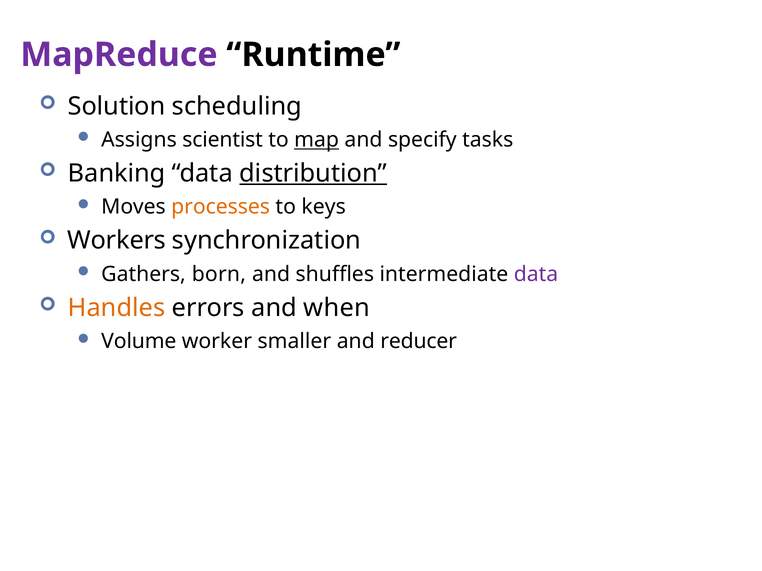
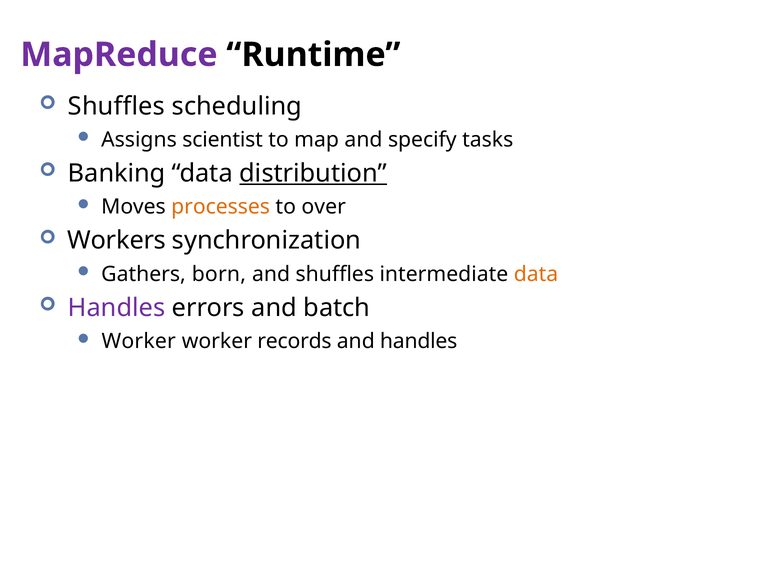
Solution: Solution -> Shuffles (117, 106)
map underline: present -> none (317, 140)
keys: keys -> over (324, 207)
data colour: purple -> orange (536, 274)
Handles colour: orange -> purple (117, 308)
when: when -> batch (337, 308)
Volume: Volume -> Worker (139, 342)
smaller: smaller -> records (294, 342)
and reducer: reducer -> handles (419, 342)
